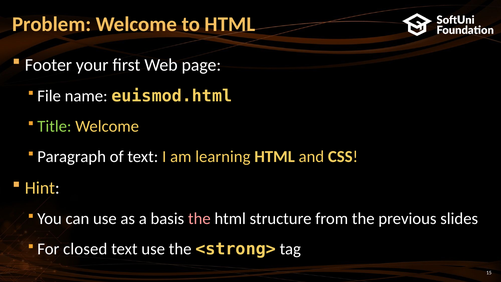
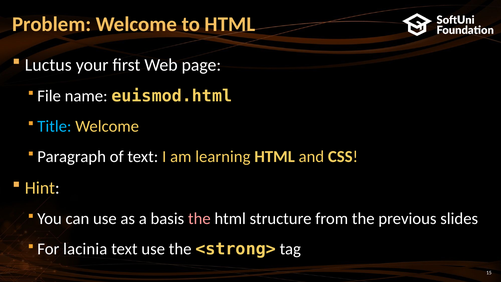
Footer: Footer -> Luctus (48, 65)
Title colour: light green -> light blue (54, 126)
closed: closed -> lacinia (85, 249)
